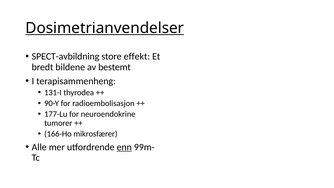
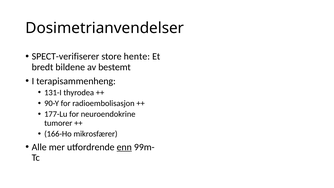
Dosimetrianvendelser underline: present -> none (105, 28)
SPECT-avbildning: SPECT-avbildning -> SPECT-verifiserer (65, 56)
effekt: effekt -> hente (137, 56)
